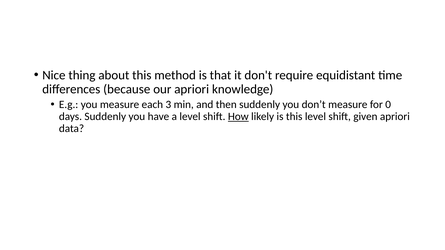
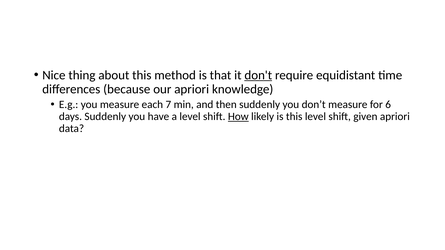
don't underline: none -> present (258, 75)
3: 3 -> 7 (168, 105)
0: 0 -> 6 (388, 105)
